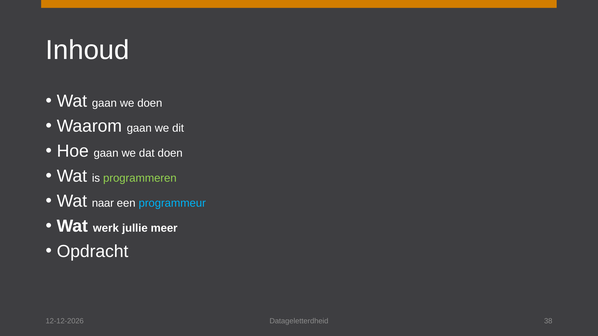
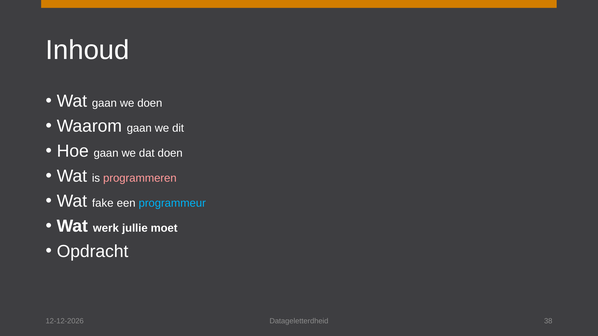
programmeren colour: light green -> pink (140, 178)
naar: naar -> fake (103, 203)
meer: meer -> moet (164, 229)
